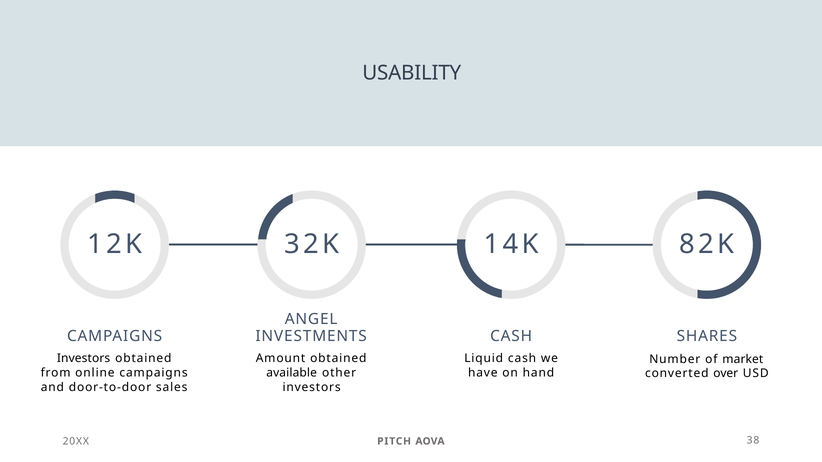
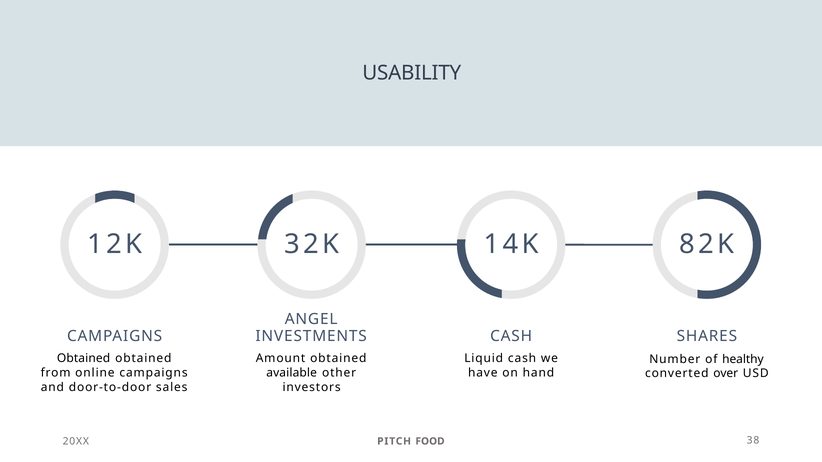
Investors: Investors -> Obtained (84, 359)
market: market -> healthy (743, 359)
AOVA: AOVA -> FOOD (430, 442)
